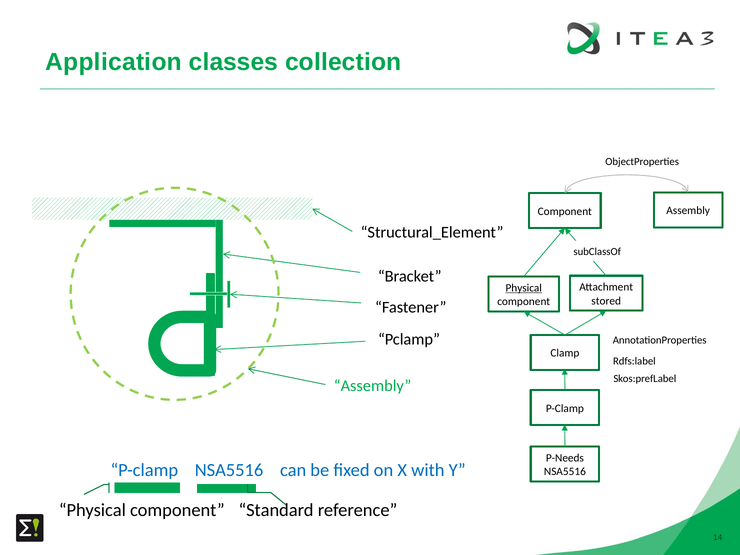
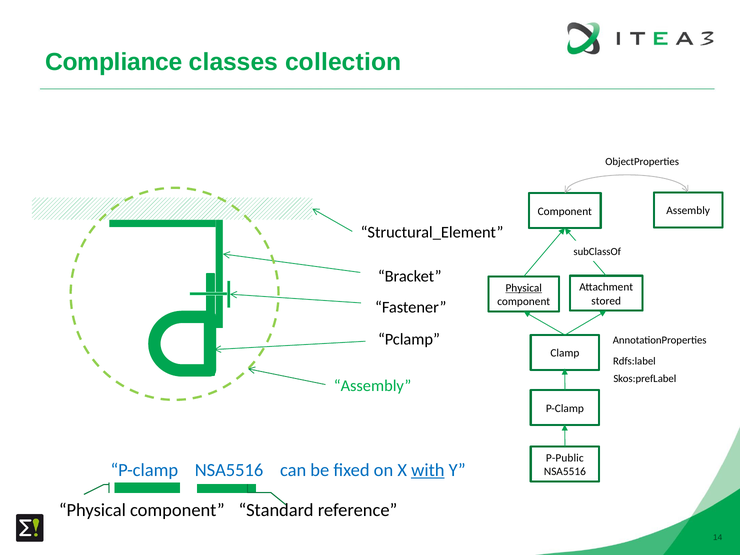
Application: Application -> Compliance (114, 62)
P-Needs: P-Needs -> P-Public (565, 458)
with underline: none -> present (428, 470)
